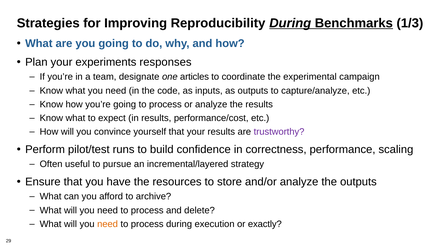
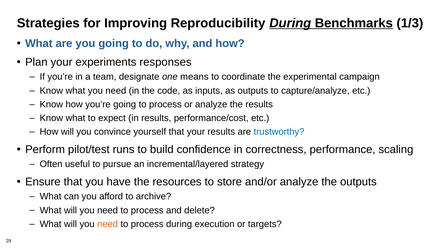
articles: articles -> means (194, 77)
trustworthy colour: purple -> blue (279, 132)
exactly: exactly -> targets (265, 225)
